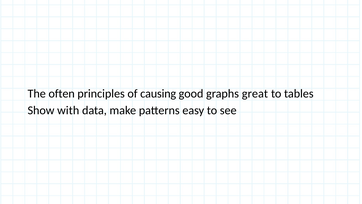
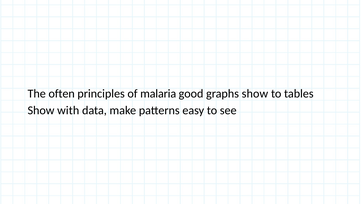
causing: causing -> malaria (158, 93)
graphs great: great -> show (255, 93)
